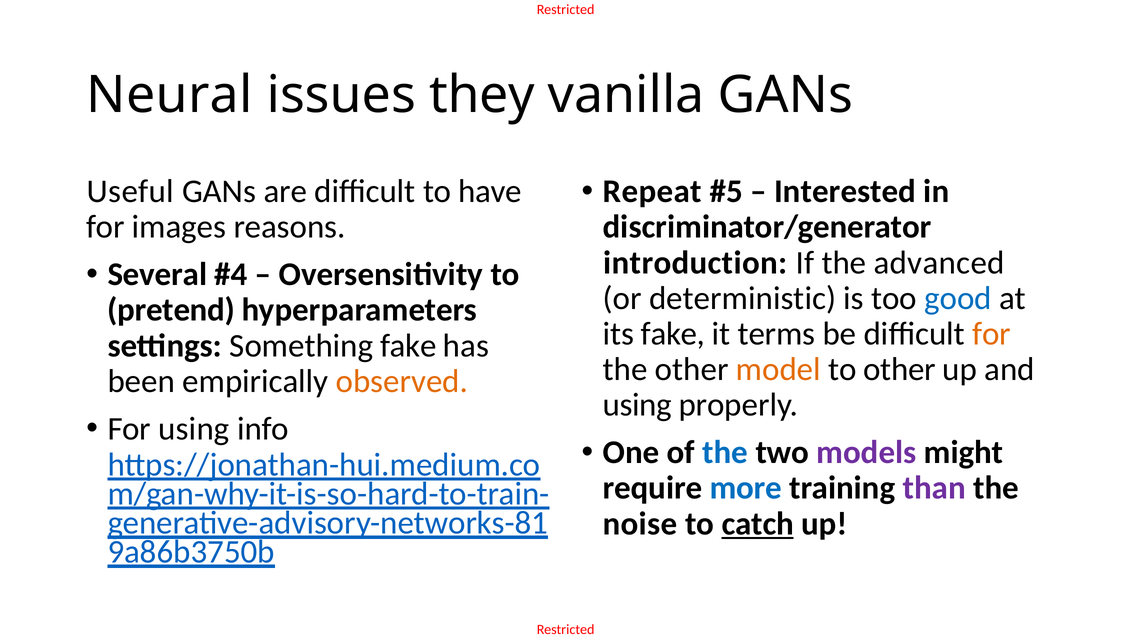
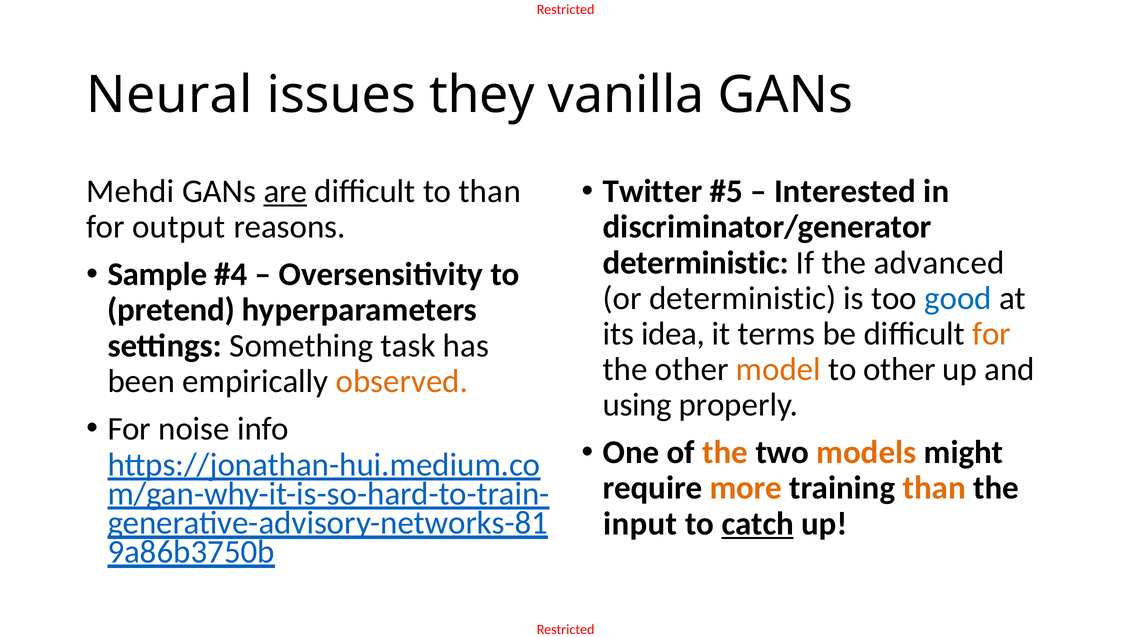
Repeat: Repeat -> Twitter (653, 191)
Useful: Useful -> Mehdi (130, 191)
are underline: none -> present (285, 191)
to have: have -> than (490, 191)
images: images -> output (179, 227)
introduction: introduction -> deterministic (696, 263)
Several: Several -> Sample (157, 274)
its fake: fake -> idea (673, 334)
Something fake: fake -> task (408, 346)
For using: using -> noise (194, 429)
the colour: blue -> orange (725, 452)
models colour: purple -> orange (866, 452)
more colour: blue -> orange (746, 488)
than colour: purple -> orange (934, 488)
noise: noise -> input (640, 523)
